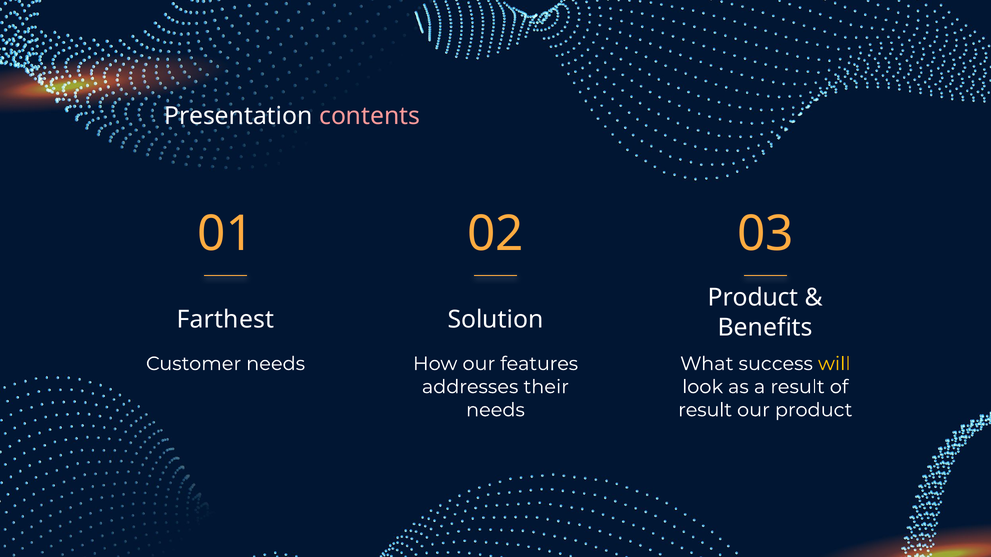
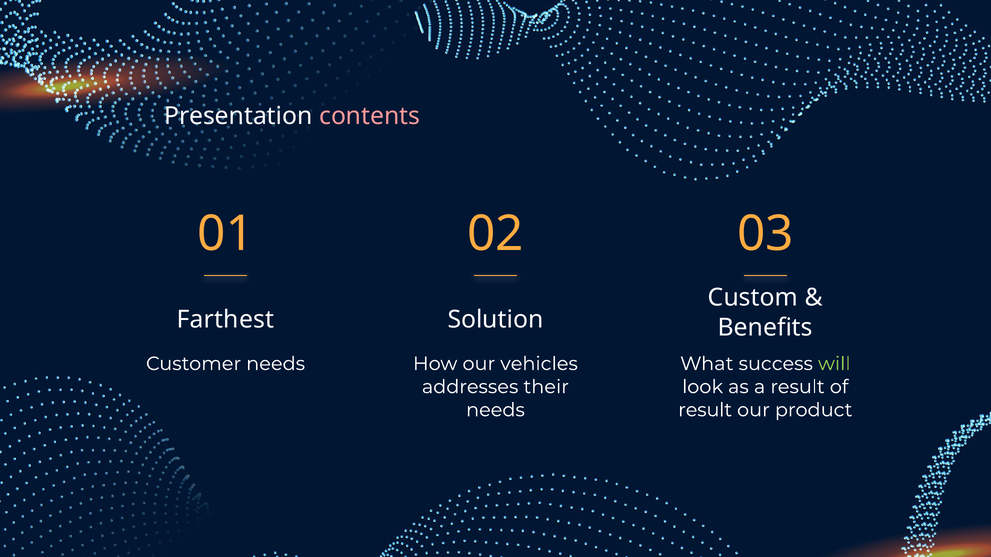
Product: Product -> Custom (753, 298)
features: features -> vehicles (539, 364)
will colour: yellow -> light green (834, 364)
